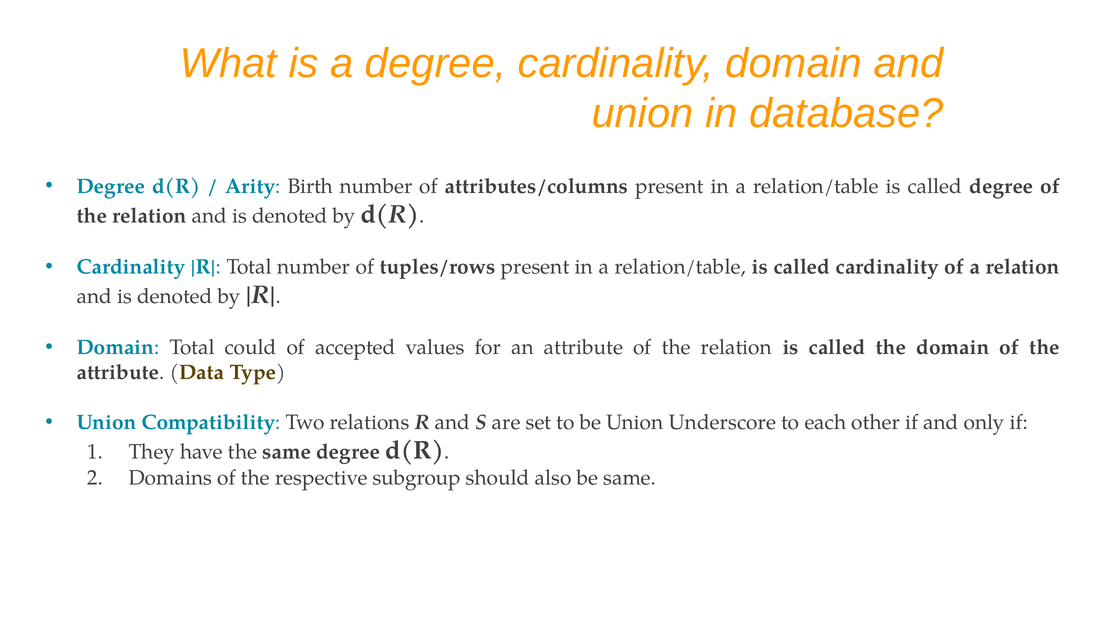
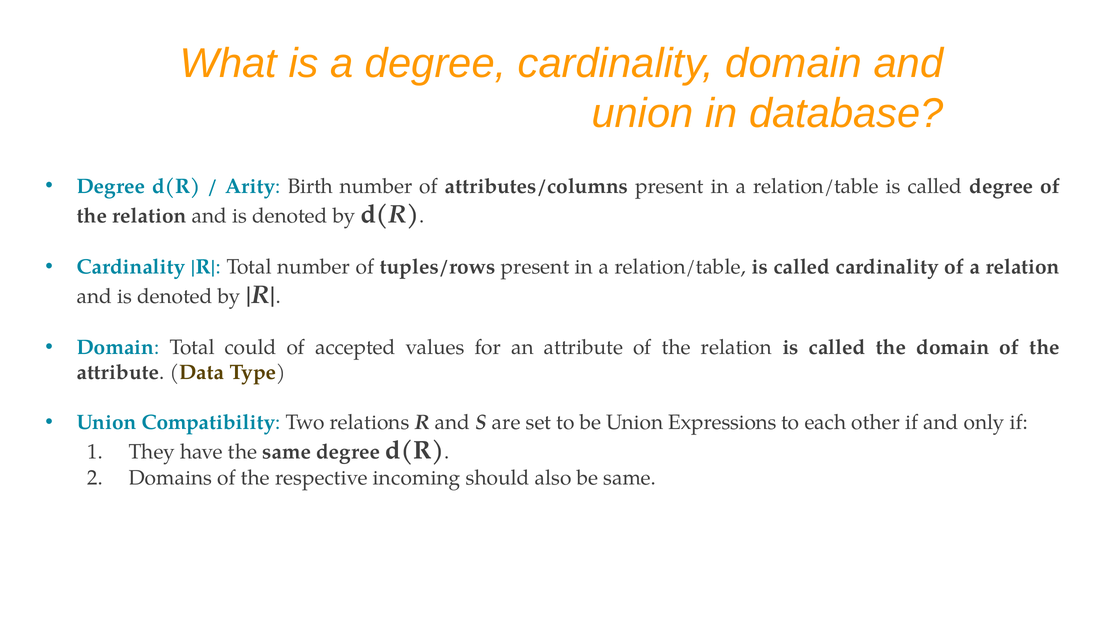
Underscore: Underscore -> Expressions (722, 423)
subgroup: subgroup -> incoming (417, 478)
